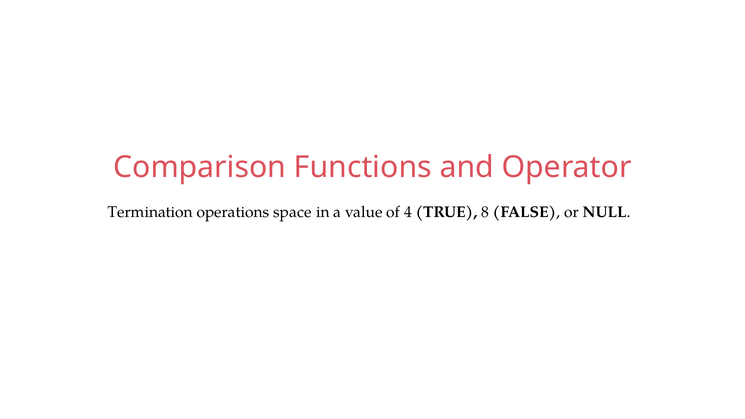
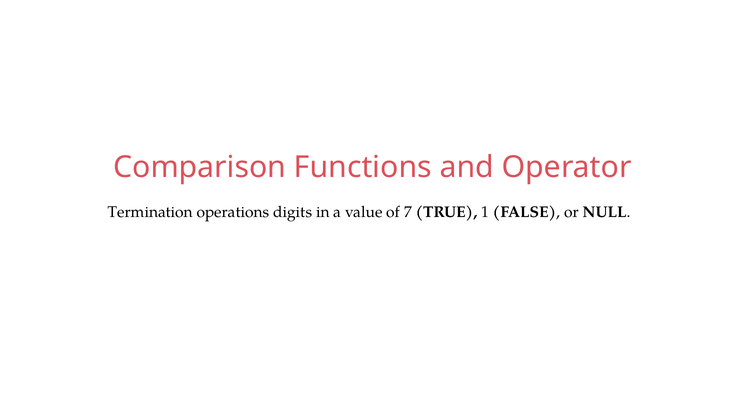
space: space -> digits (293, 212)
4: 4 -> 7 (408, 212)
8: 8 -> 1 (485, 212)
